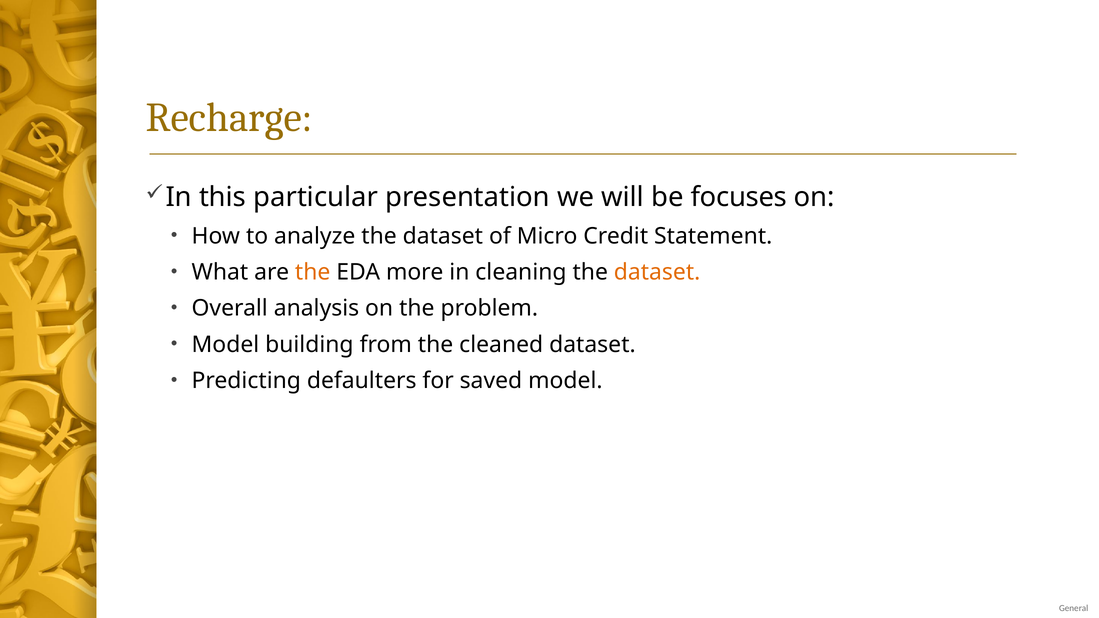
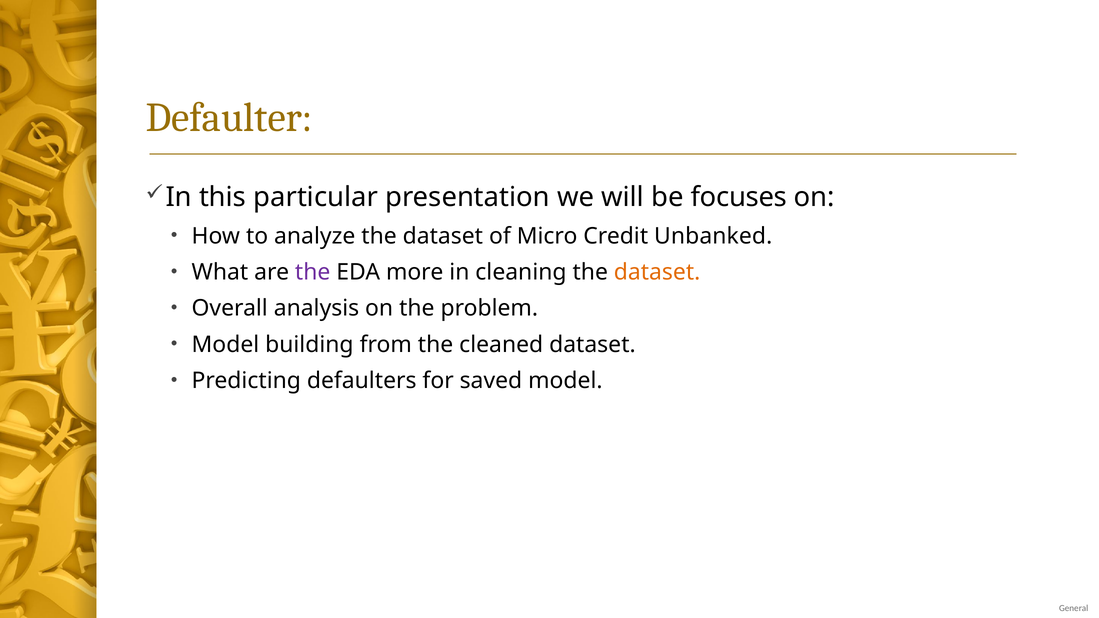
Recharge: Recharge -> Defaulter (229, 118)
Statement: Statement -> Unbanked (713, 236)
the colour: orange -> purple (313, 272)
